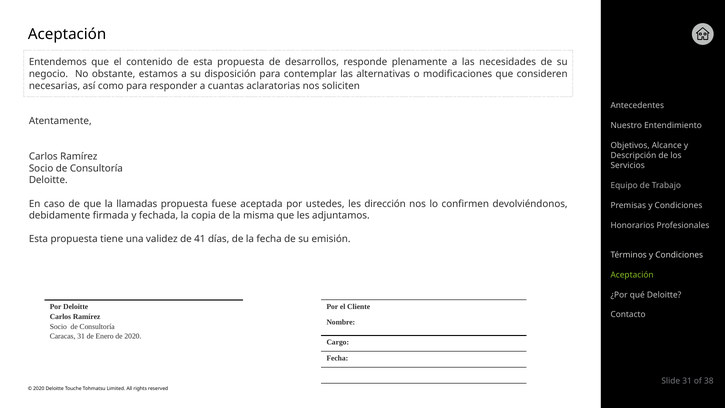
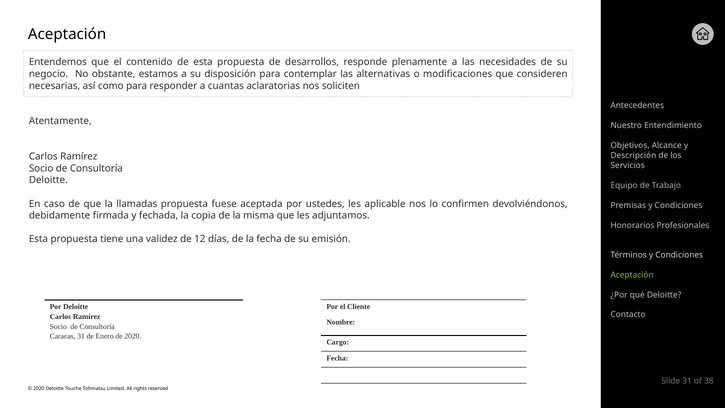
dirección: dirección -> aplicable (385, 204)
41: 41 -> 12 (200, 239)
